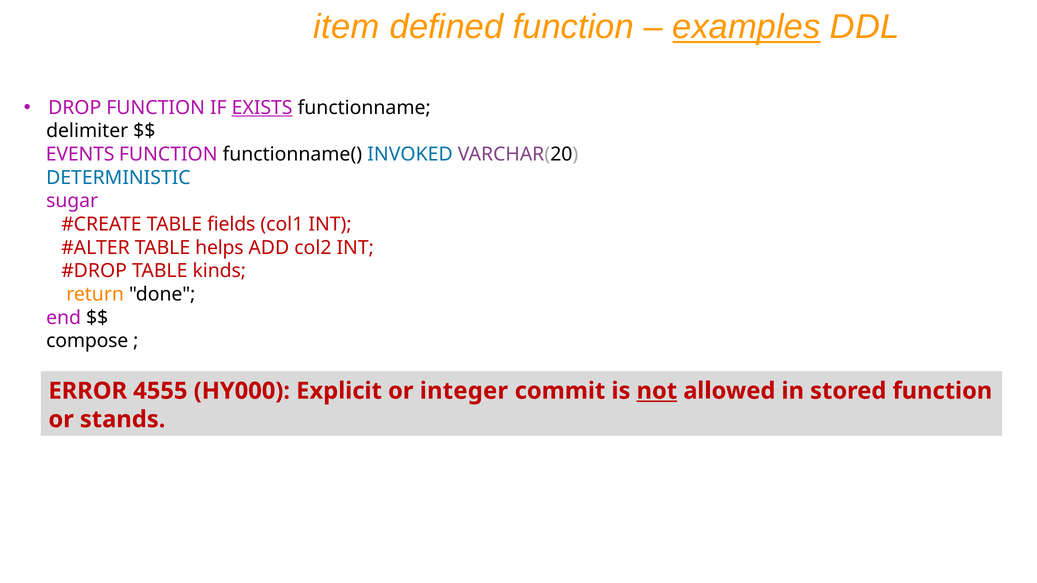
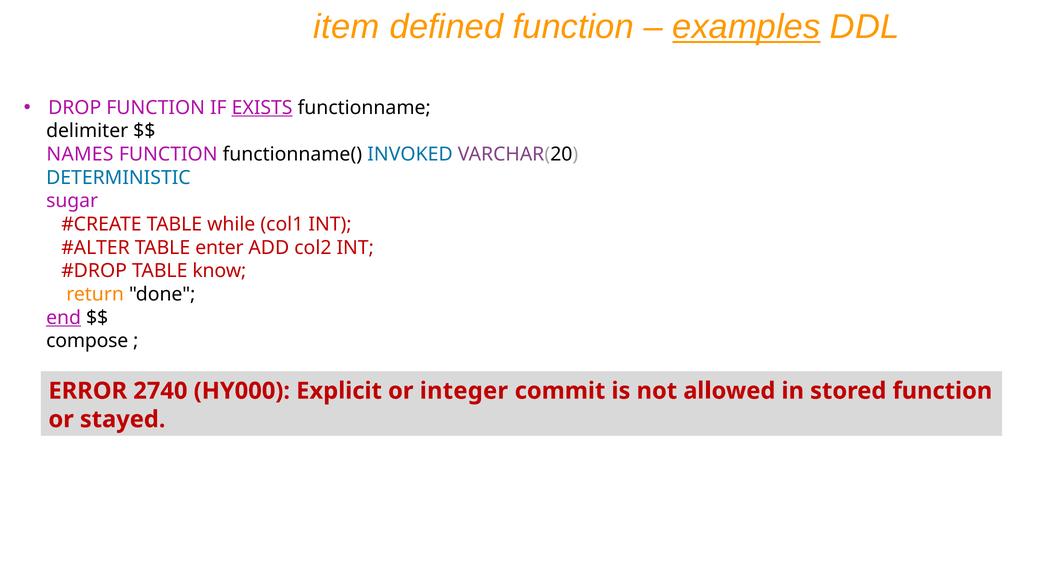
EVENTS: EVENTS -> NAMES (80, 154)
fields: fields -> while (231, 224)
helps: helps -> enter (219, 248)
kinds: kinds -> know (219, 271)
end underline: none -> present (64, 318)
4555: 4555 -> 2740 (160, 391)
not underline: present -> none (657, 391)
stands: stands -> stayed (123, 420)
